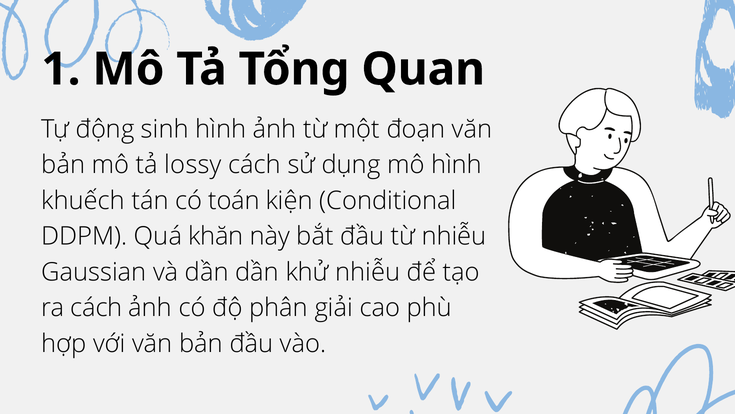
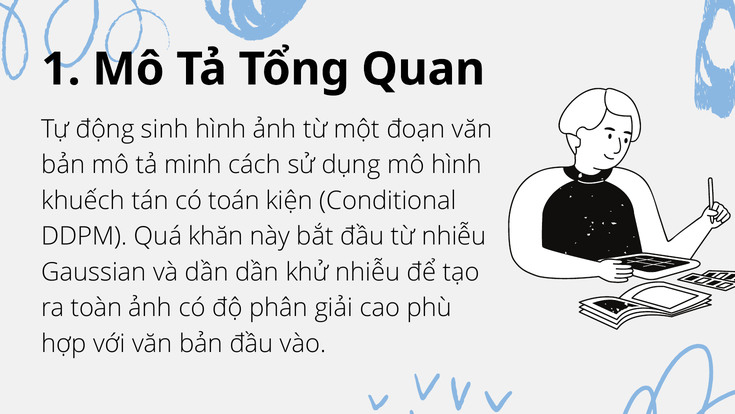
lossy: lossy -> minh (193, 165)
ra cách: cách -> toàn (96, 308)
